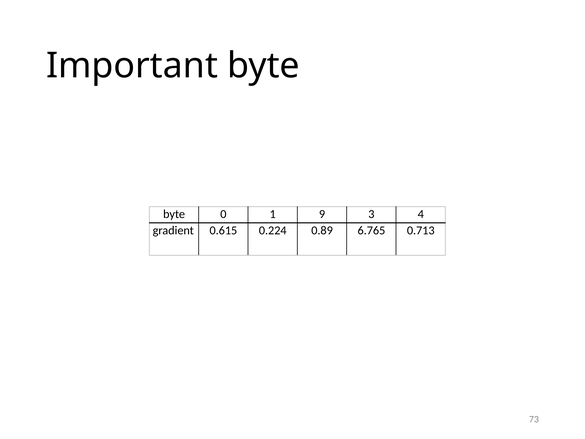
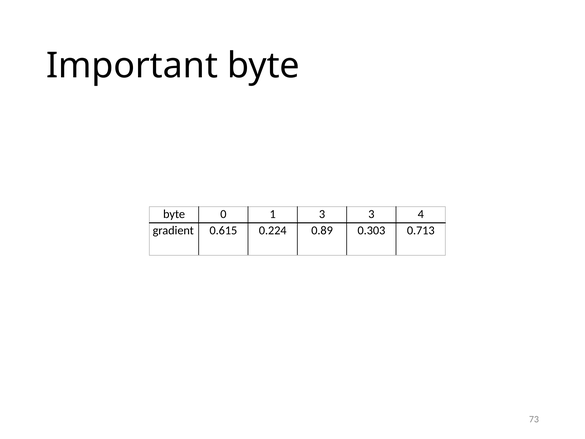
1 9: 9 -> 3 (322, 214)
6.765: 6.765 -> 0.303 (371, 230)
